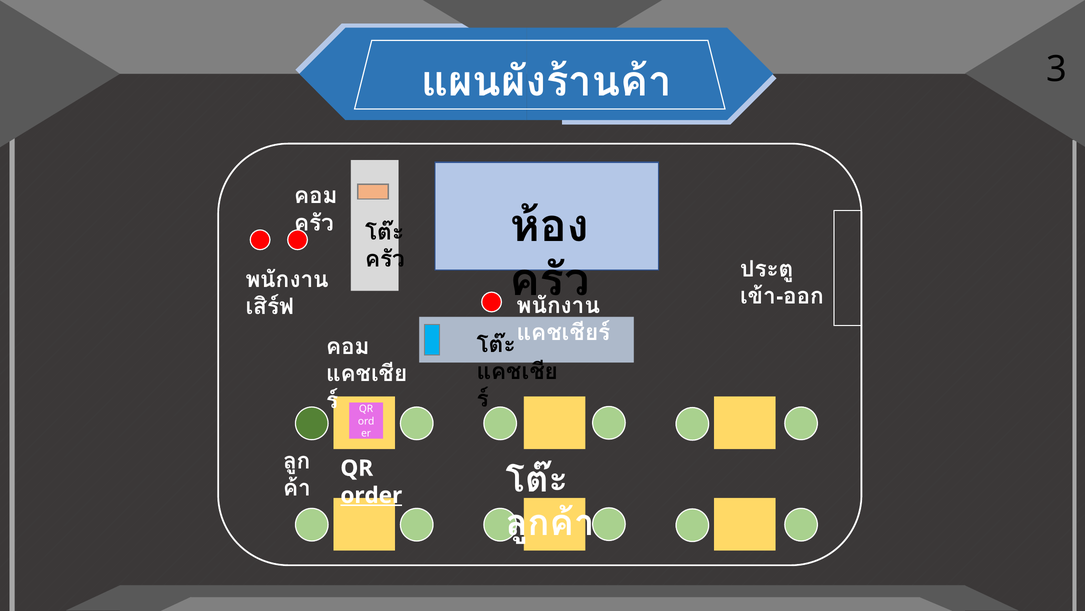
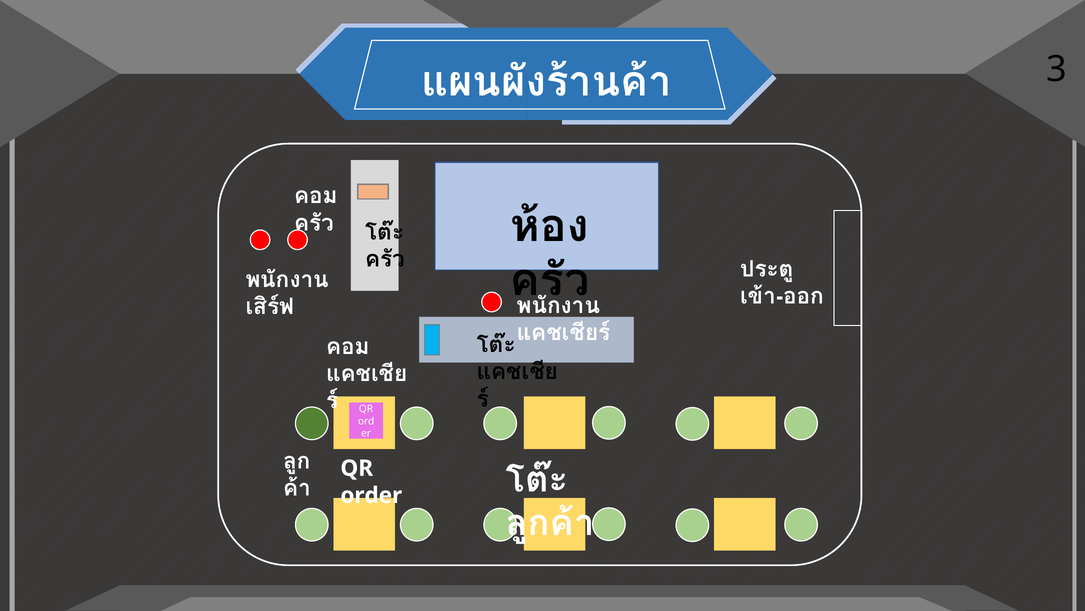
order underline: present -> none (371, 495)
